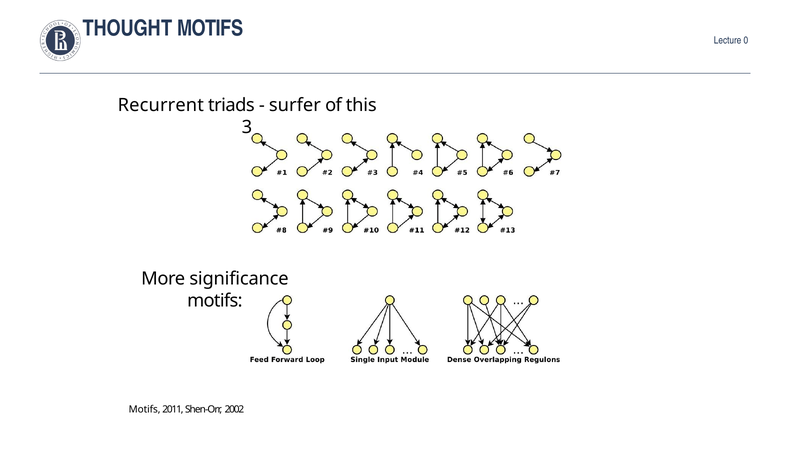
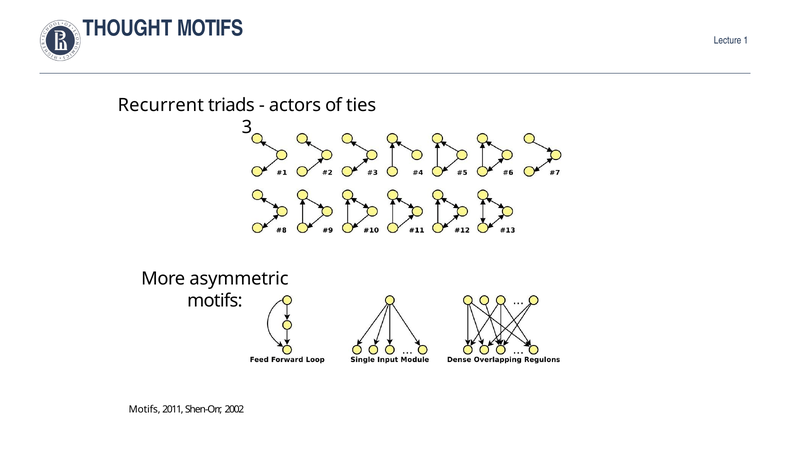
0: 0 -> 1 (746, 40)
surfer: surfer -> actors (295, 105)
this: this -> ties (361, 105)
significance: significance -> asymmetric (239, 279)
